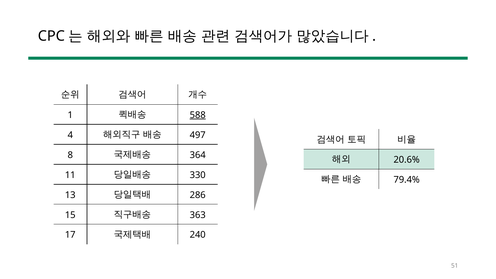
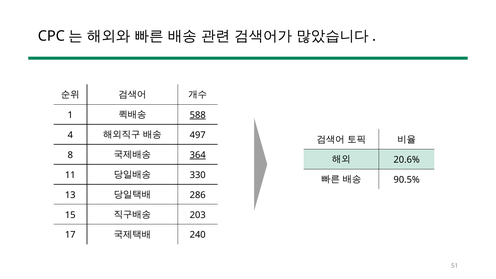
364 underline: none -> present (198, 155)
79.4%: 79.4% -> 90.5% (407, 180)
363: 363 -> 203 (198, 215)
